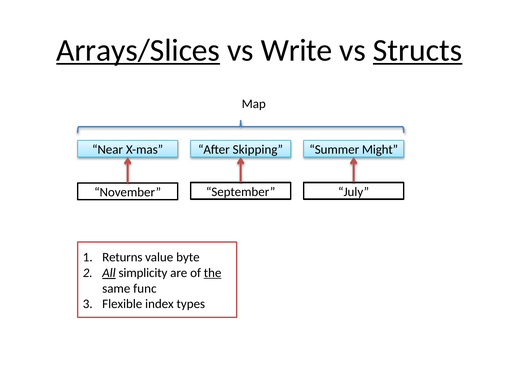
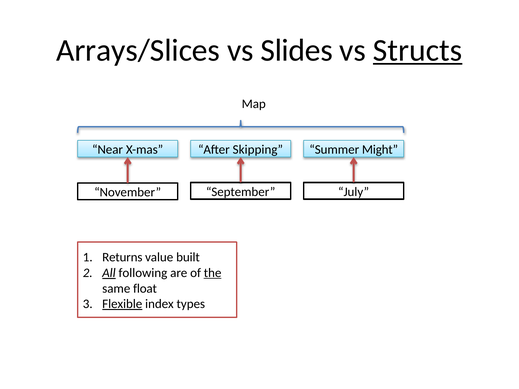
Arrays/Slices underline: present -> none (138, 50)
Write: Write -> Slides (297, 50)
byte: byte -> built (188, 257)
simplicity: simplicity -> following (143, 273)
func: func -> float (145, 289)
Flexible underline: none -> present (122, 304)
